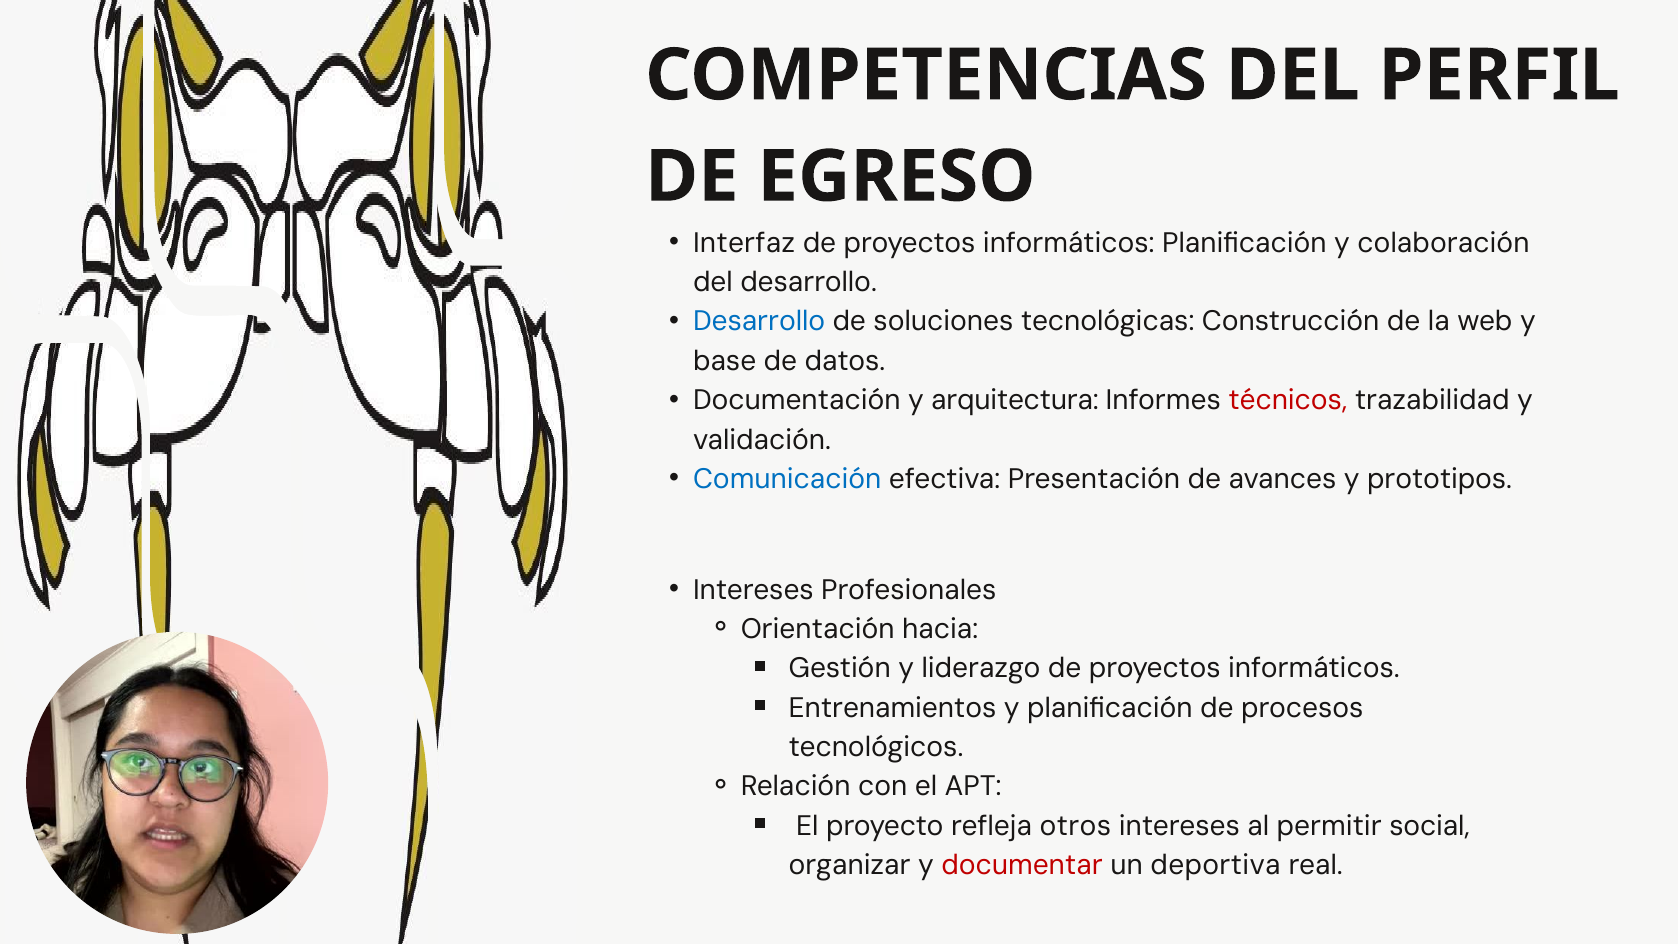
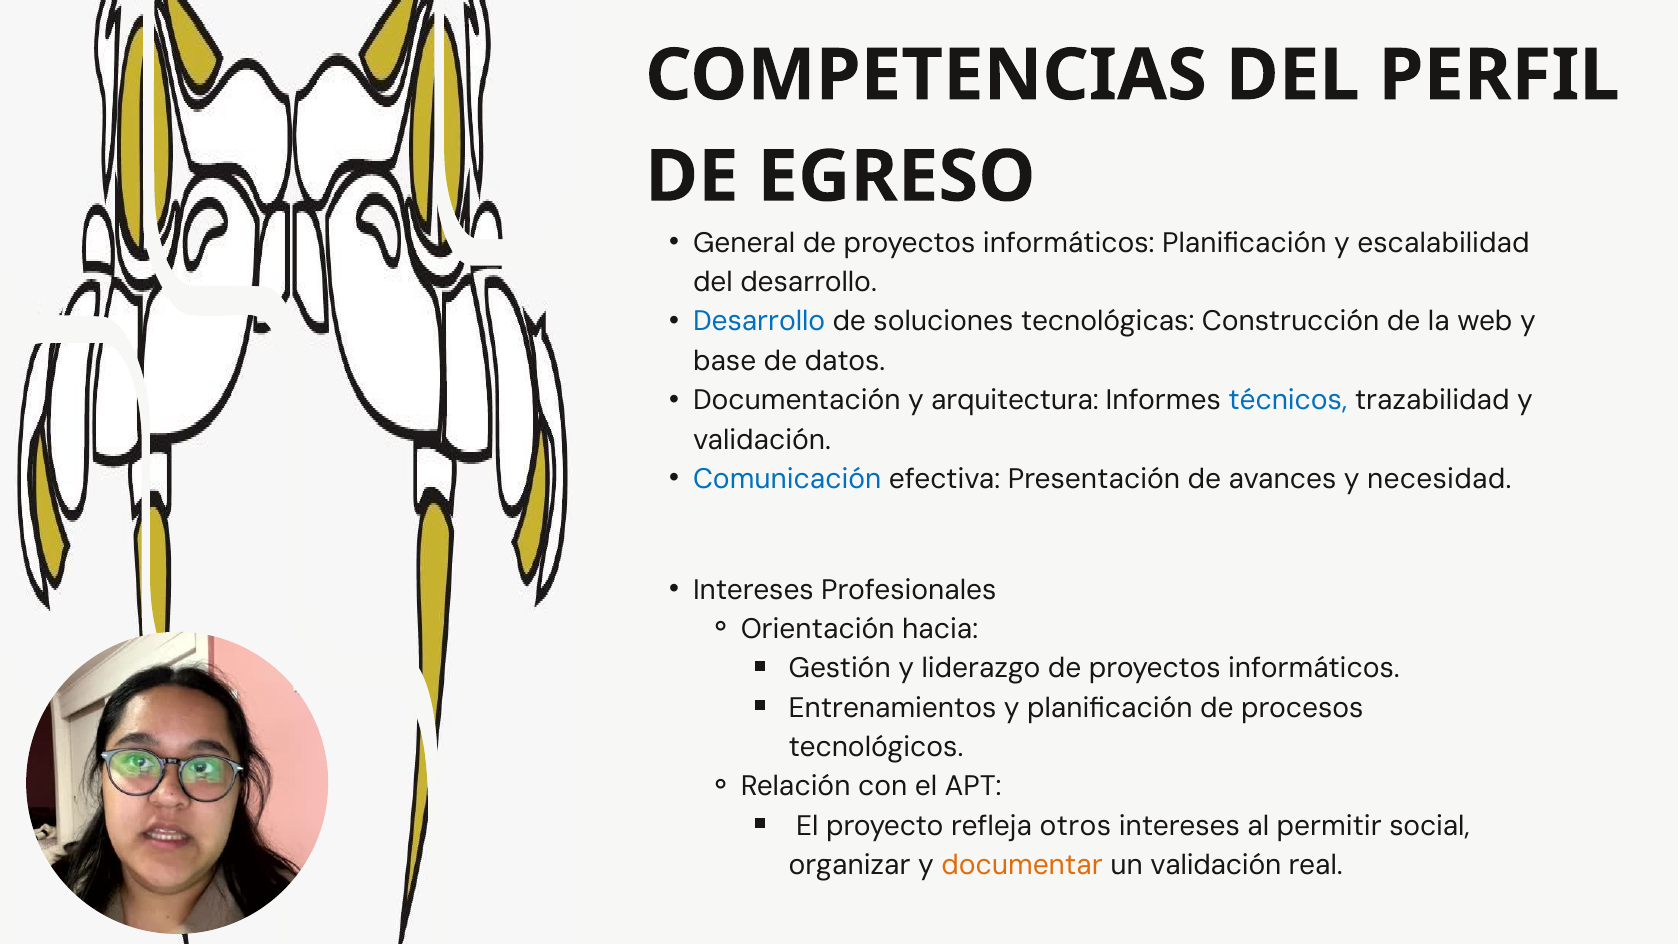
Interfaz: Interfaz -> General (744, 243)
colaboración: colaboración -> escalabilidad (1444, 243)
técnicos colour: red -> blue (1288, 400)
prototipos: prototipos -> necesidad (1439, 479)
documentar colour: red -> orange (1022, 865)
un deportiva: deportiva -> validación (1216, 865)
